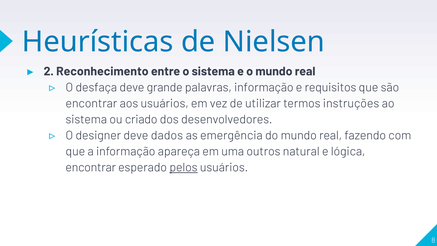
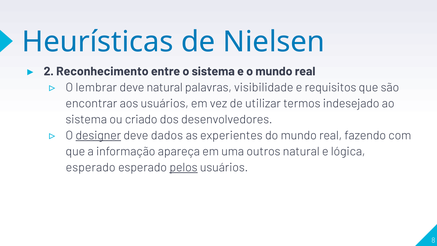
desfaça: desfaça -> lembrar (96, 87)
deve grande: grande -> natural (165, 87)
palavras informação: informação -> visibilidade (264, 87)
instruções: instruções -> indesejado (351, 103)
designer underline: none -> present (98, 135)
emergência: emergência -> experientes (231, 135)
encontrar: encontrar -> esperado (91, 167)
